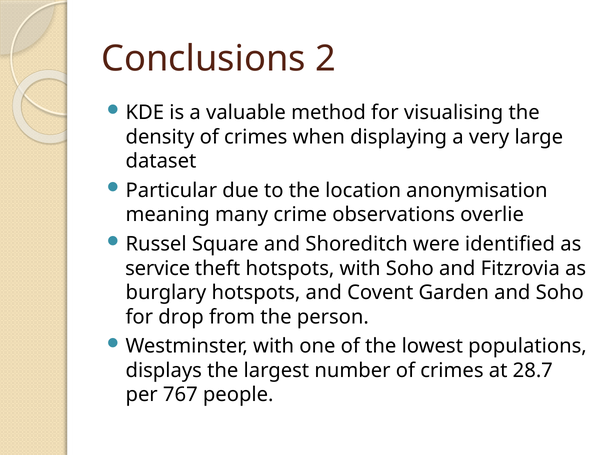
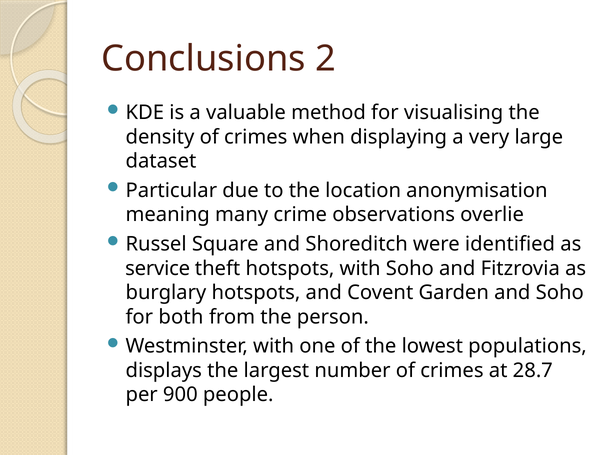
drop: drop -> both (181, 317)
767: 767 -> 900 (180, 395)
